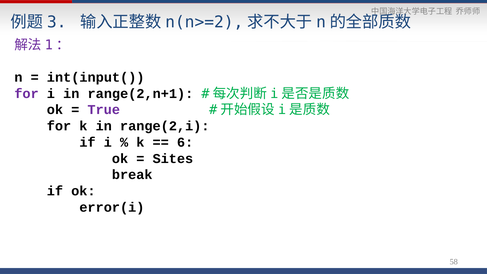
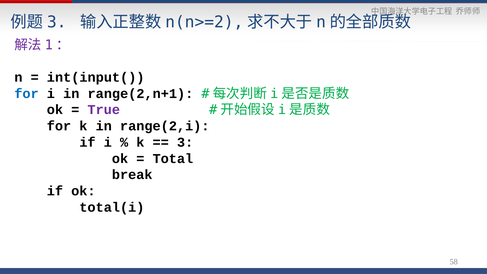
for colour: purple -> blue (27, 94)
6: 6 -> 3 (185, 142)
Sites: Sites -> Total (173, 159)
error(i: error(i -> total(i (112, 207)
